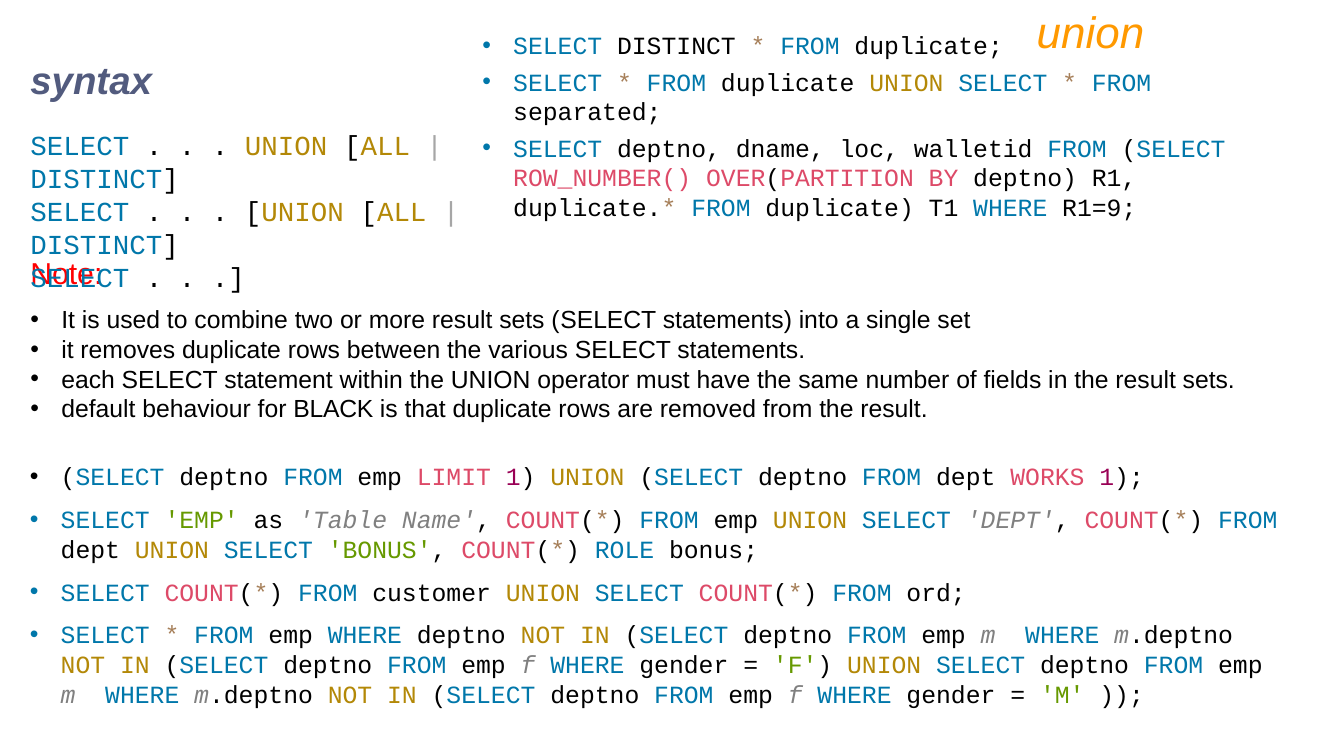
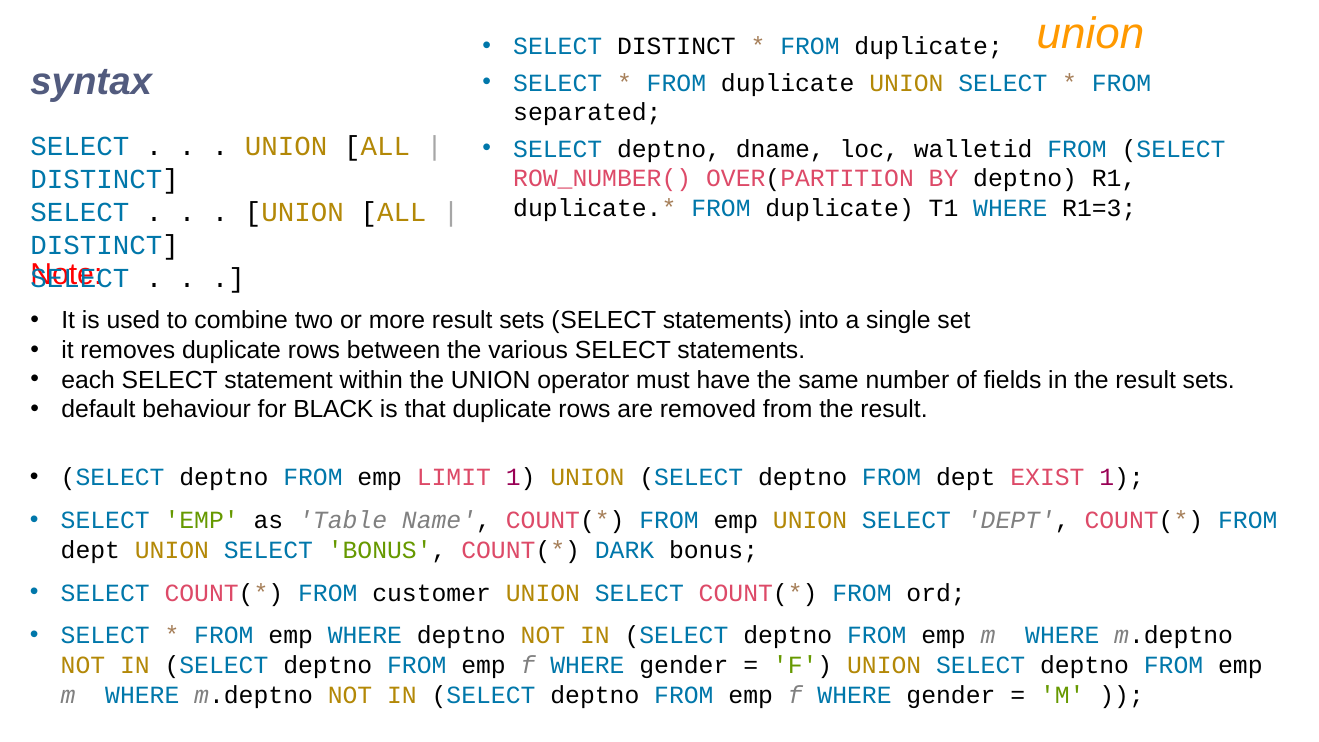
R1=9: R1=9 -> R1=3 (1099, 208)
WORKS: WORKS -> EXIST (1047, 478)
ROLE: ROLE -> DARK (625, 550)
